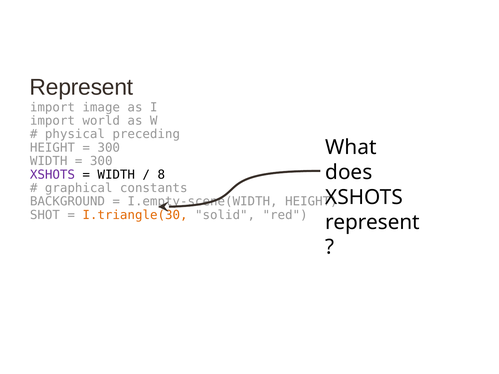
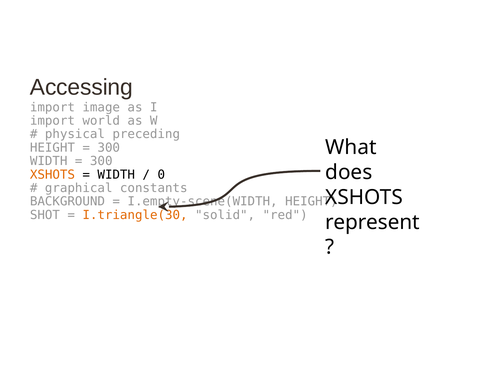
Represent: Represent -> Accessing (81, 87)
XSHOTS colour: purple -> orange (52, 175)
8: 8 -> 0 (161, 175)
